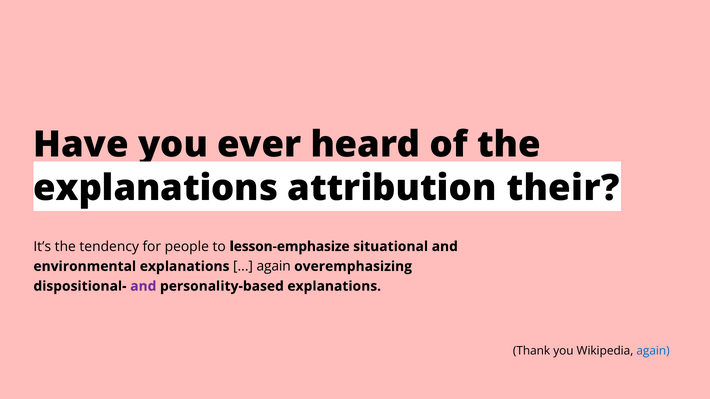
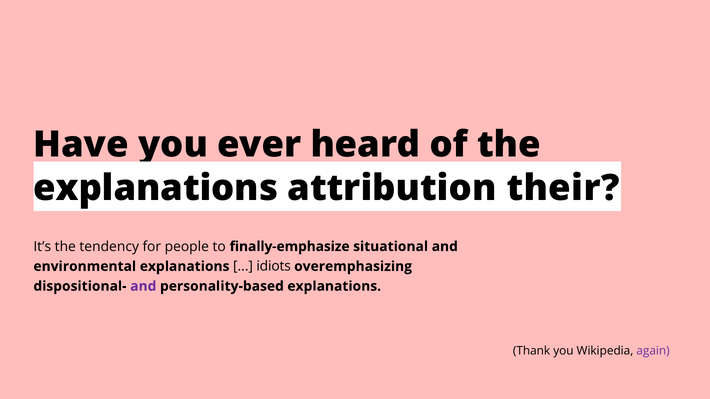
lesson-emphasize: lesson-emphasize -> finally-emphasize (290, 247)
again: again -> idiots (274, 267)
again colour: blue -> purple (653, 351)
